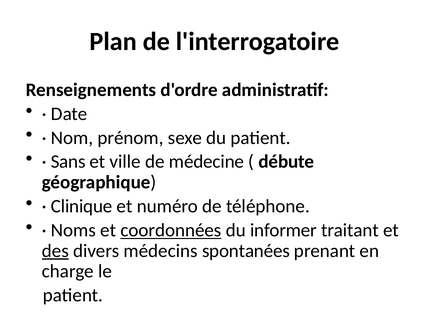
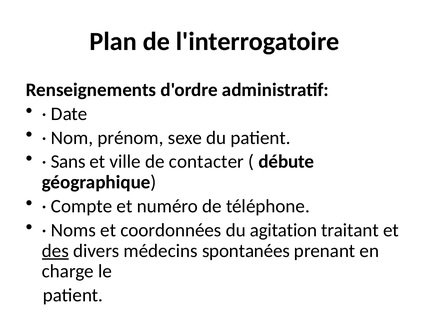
médecine: médecine -> contacter (206, 162)
Clinique: Clinique -> Compte (82, 207)
coordonnées underline: present -> none (171, 231)
informer: informer -> agitation (283, 231)
